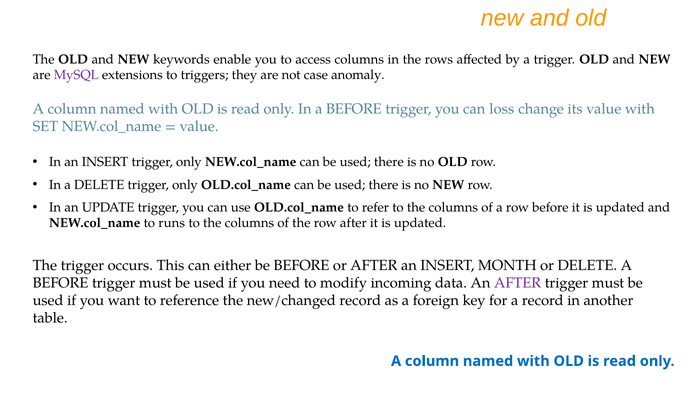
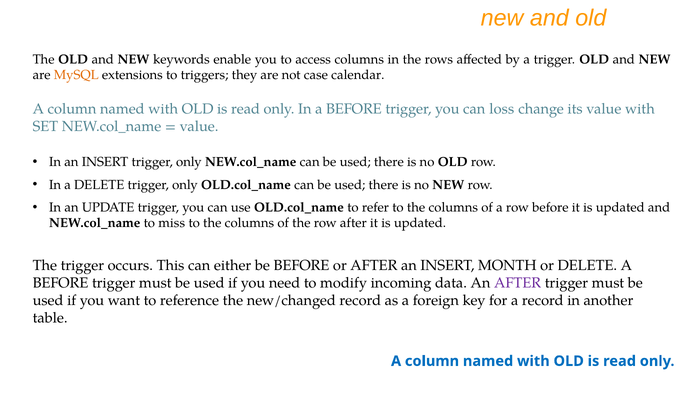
MySQL colour: purple -> orange (76, 75)
anomaly: anomaly -> calendar (358, 75)
runs: runs -> miss (172, 223)
